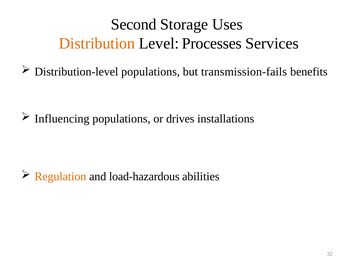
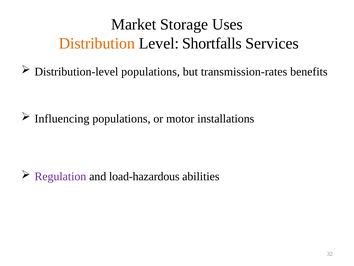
Second: Second -> Market (134, 24)
Processes: Processes -> Shortfalls (212, 43)
transmission-fails: transmission-fails -> transmission-rates (244, 72)
drives: drives -> motor (180, 118)
Regulation colour: orange -> purple (60, 176)
